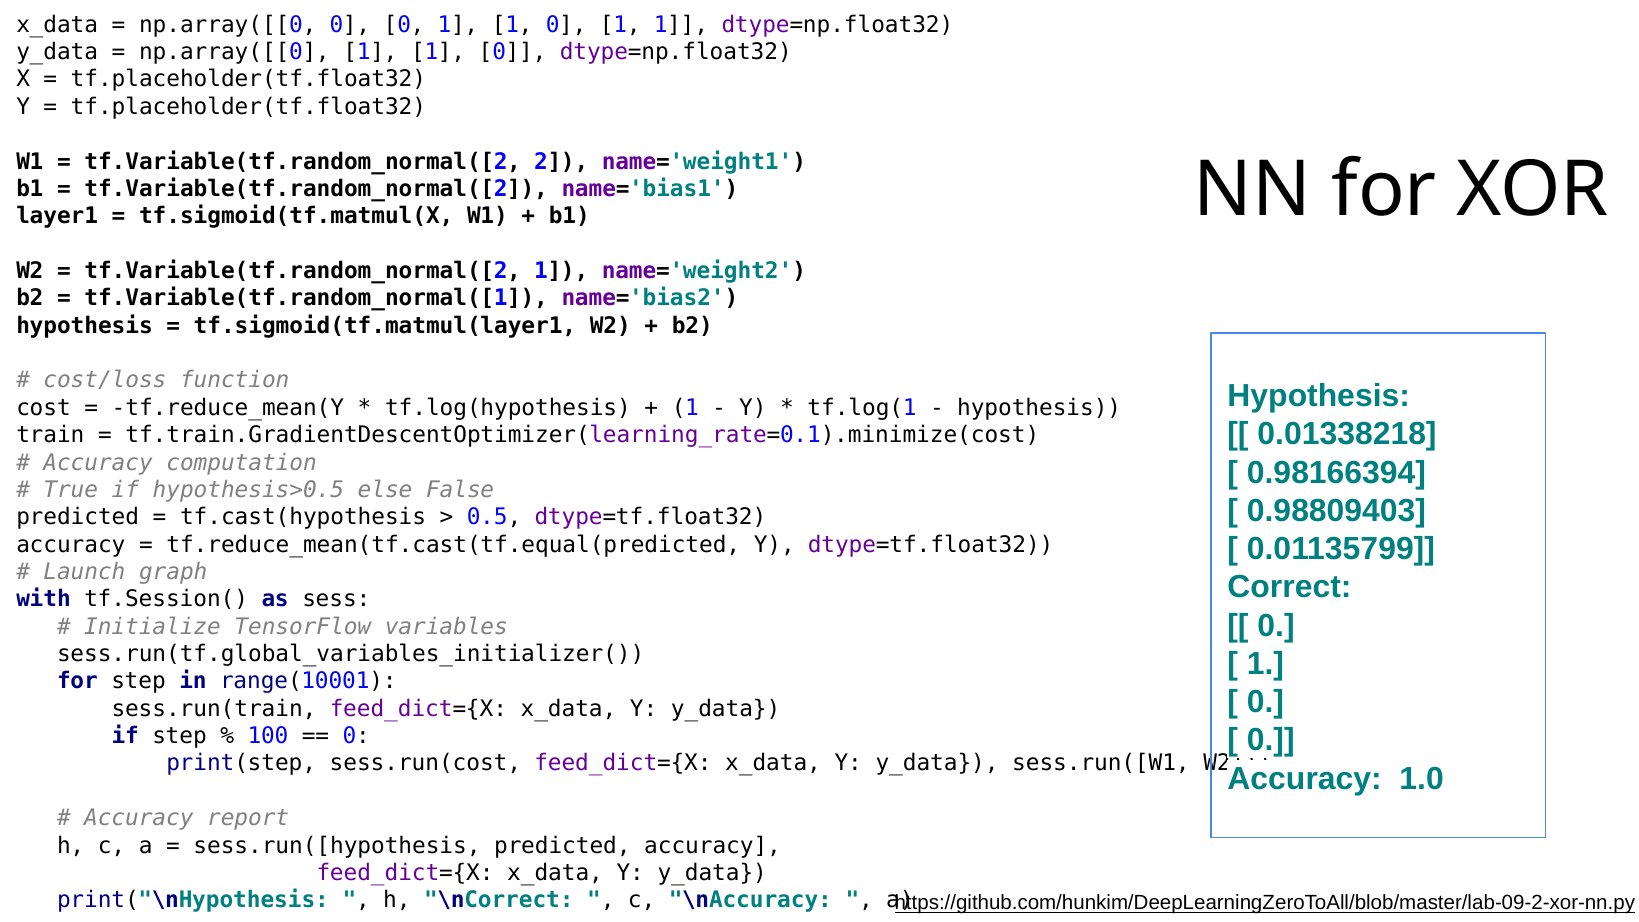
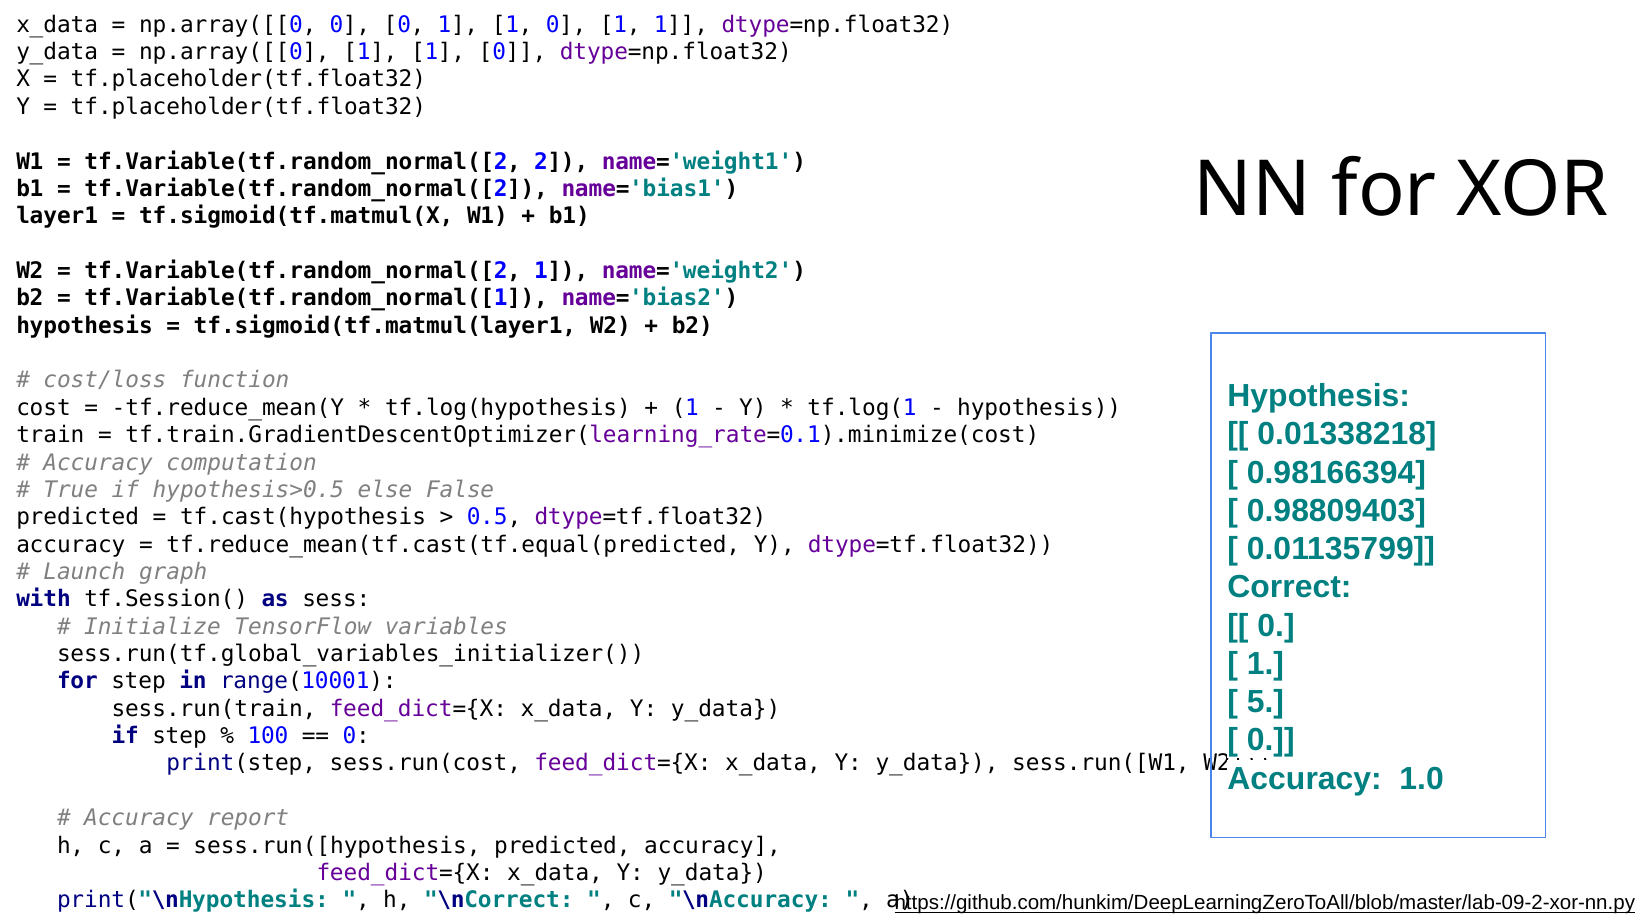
0: 0 -> 5 (1265, 702)
